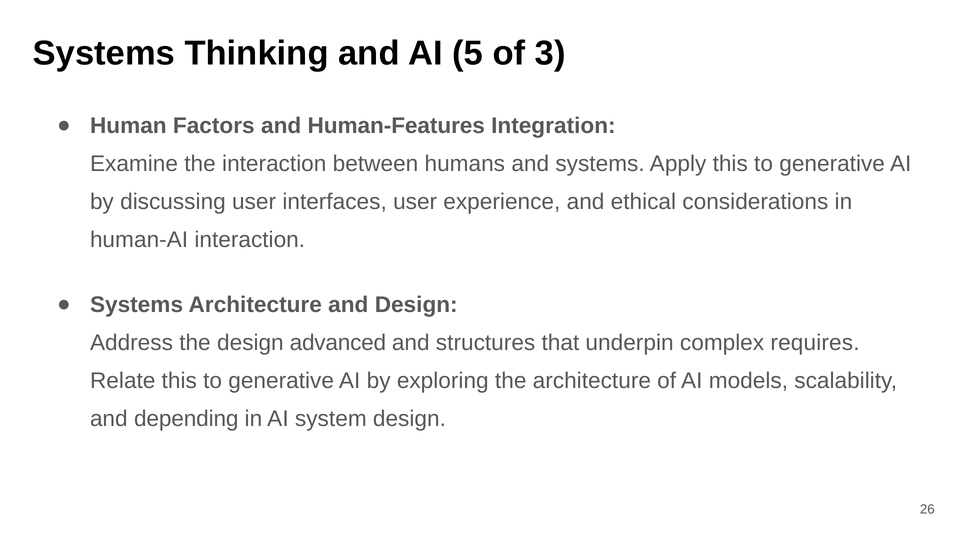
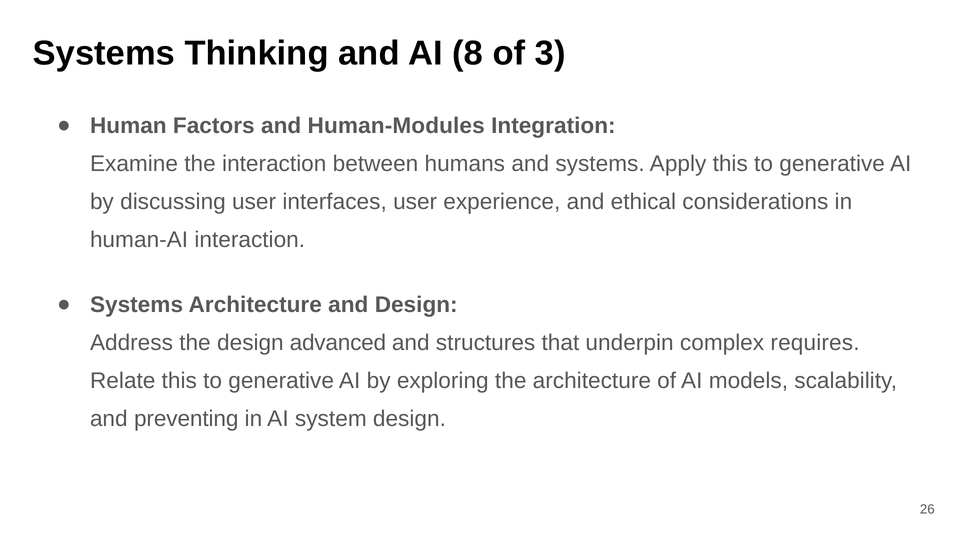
5: 5 -> 8 (468, 53)
Human-Features: Human-Features -> Human-Modules (396, 126)
depending: depending -> preventing (186, 419)
